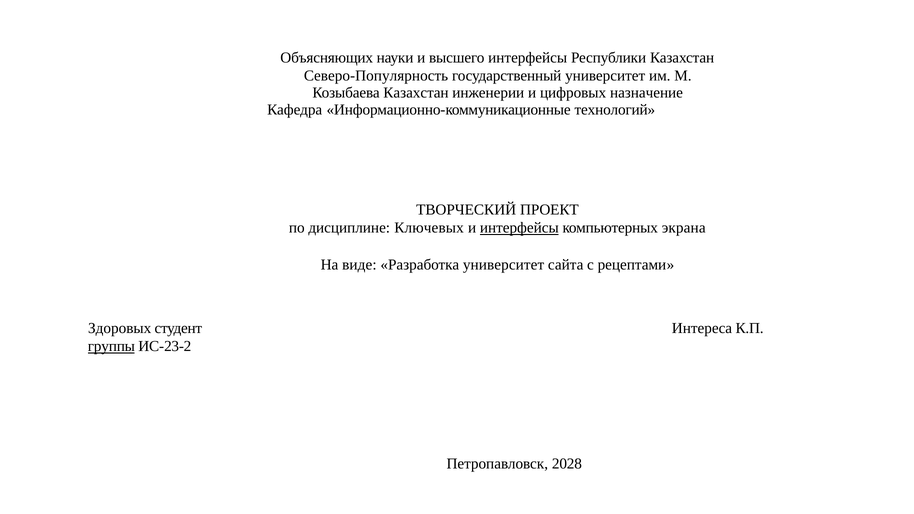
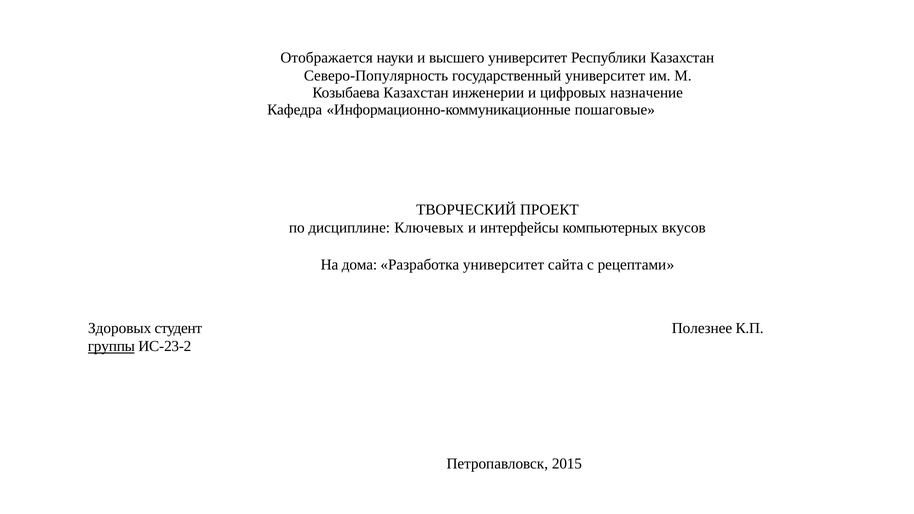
Объясняющих: Объясняющих -> Отображается (327, 58)
высшего интерфейсы: интерфейсы -> университет (528, 58)
технологий: технологий -> пошаговые (615, 110)
интерфейсы underline: present -> none (519, 228)
экрана: экрана -> вкусов (684, 228)
виде: виде -> дома (359, 265)
Интереса: Интереса -> Полезнее (702, 328)
2028: 2028 -> 2015 (567, 464)
